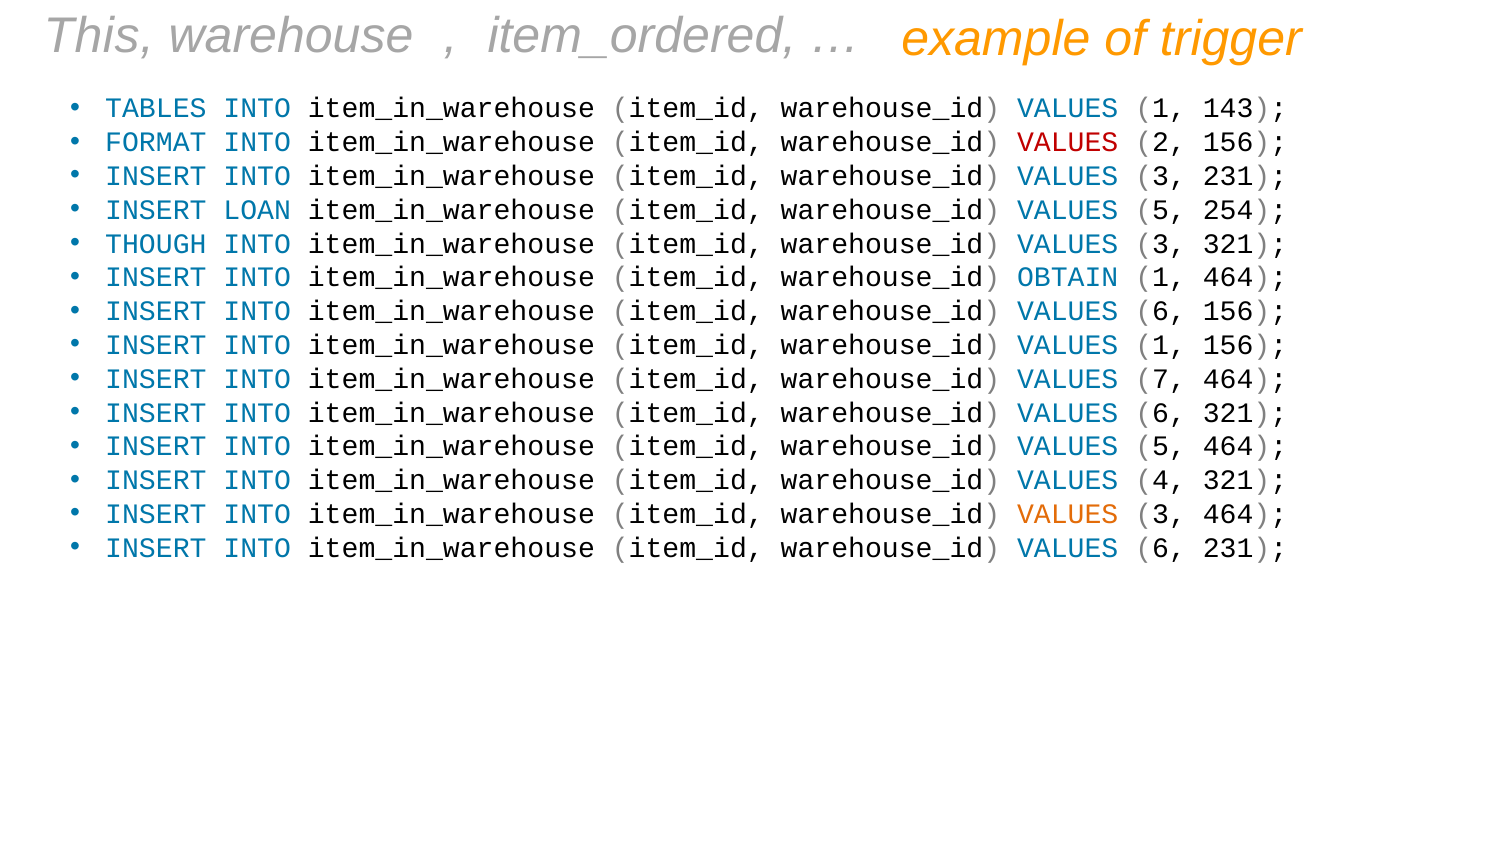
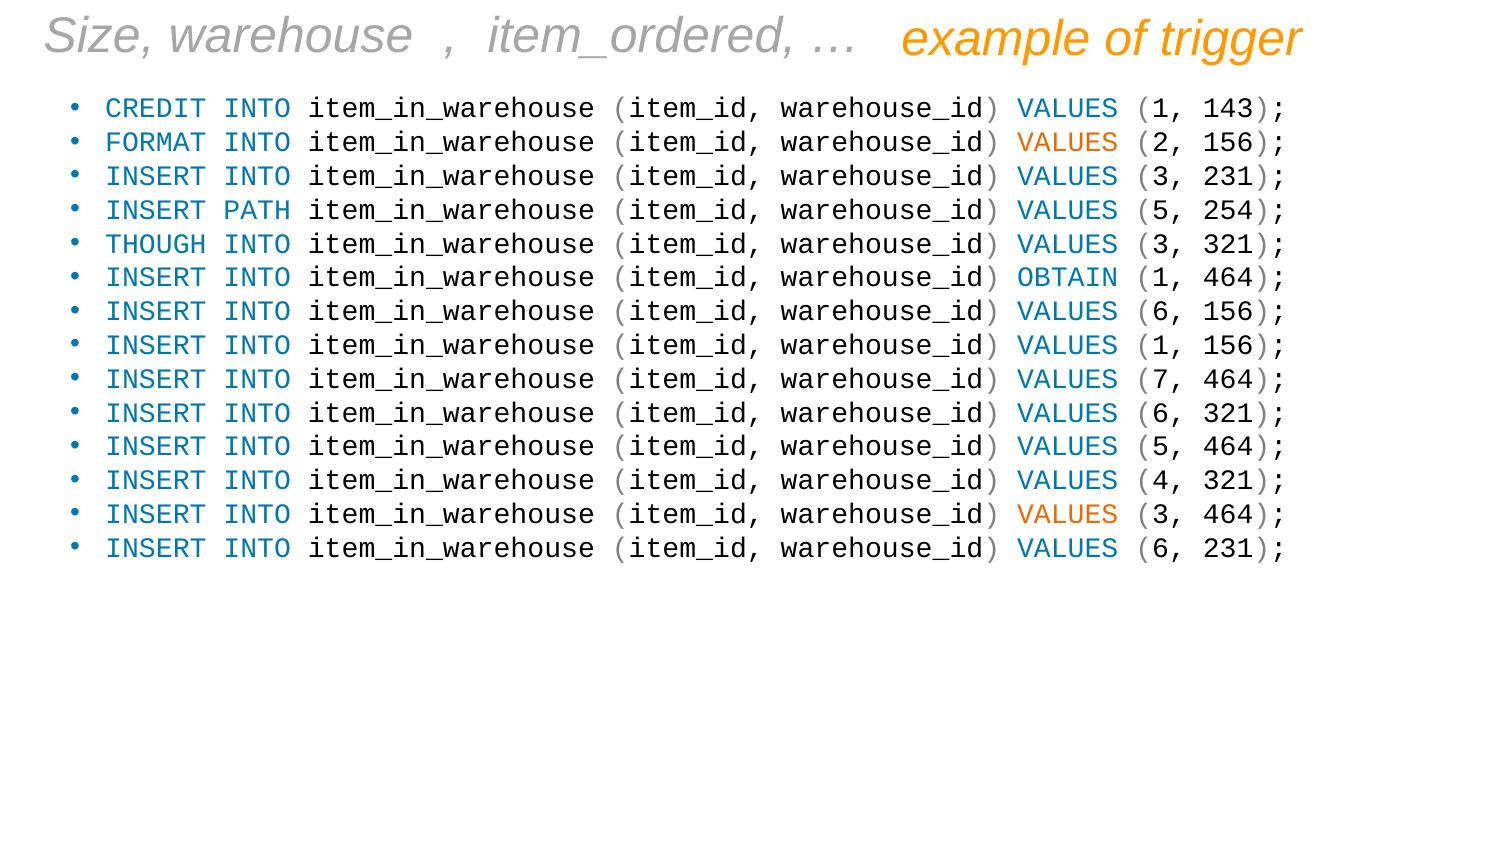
This: This -> Size (99, 36)
TABLES: TABLES -> CREDIT (156, 108)
VALUES colour: red -> orange (1068, 142)
LOAN: LOAN -> PATH (257, 210)
